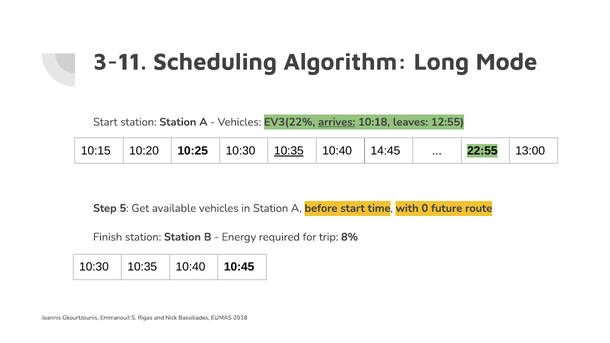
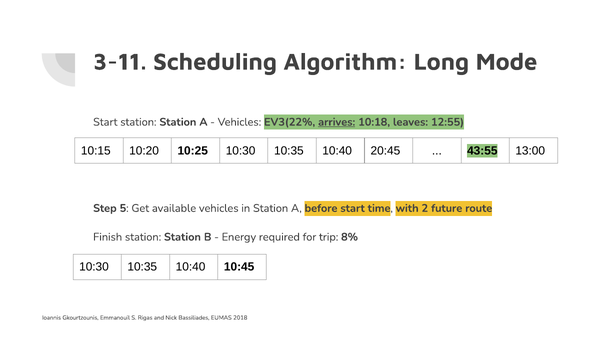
10:35 underline: present -> none (289, 151)
14:45: 14:45 -> 20:45 (385, 151)
22:55: 22:55 -> 43:55 (482, 151)
0: 0 -> 2 (425, 208)
